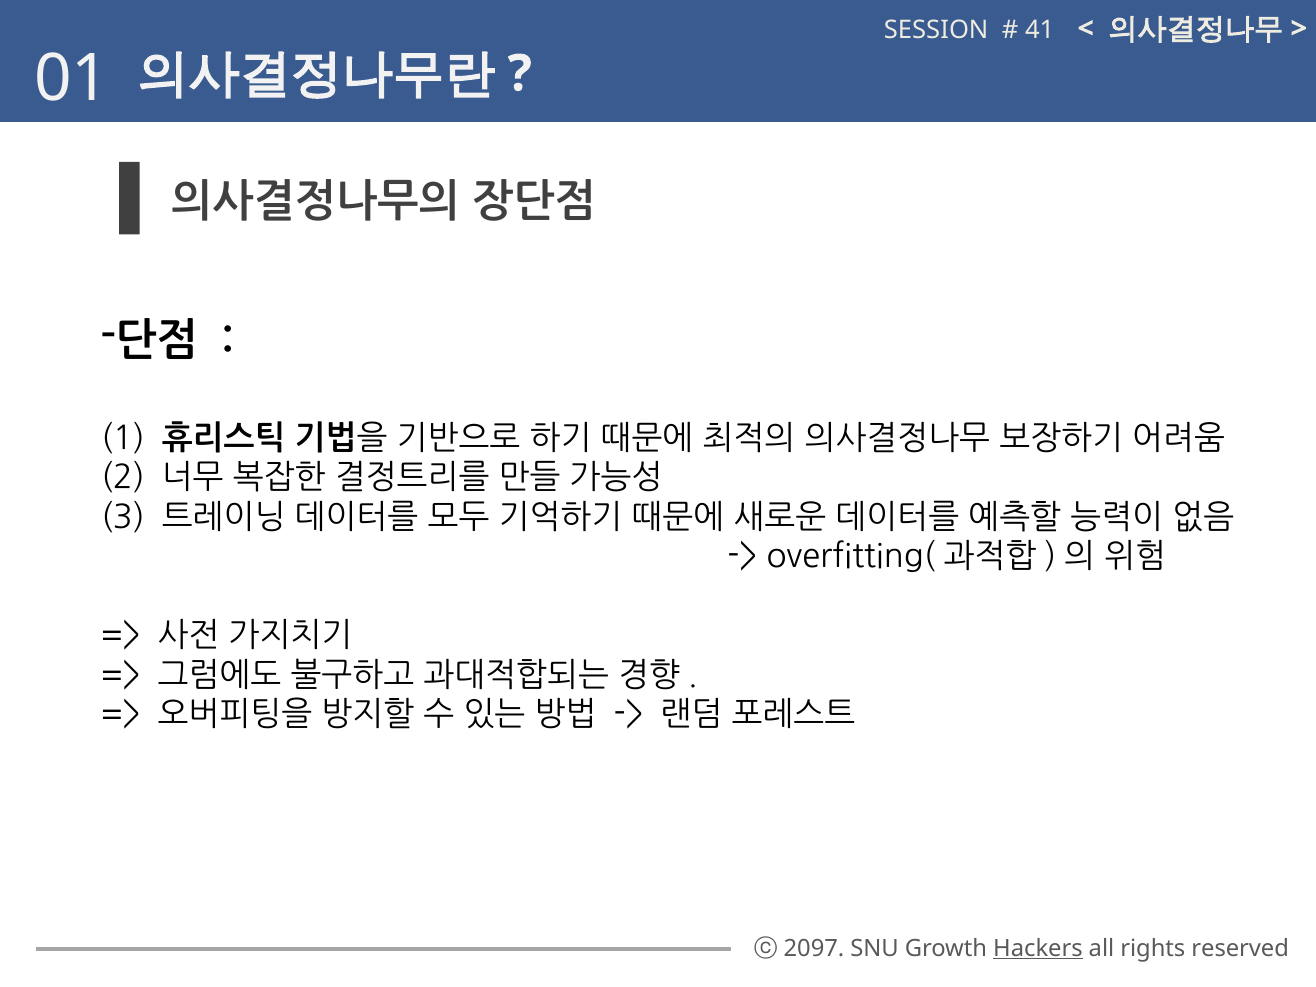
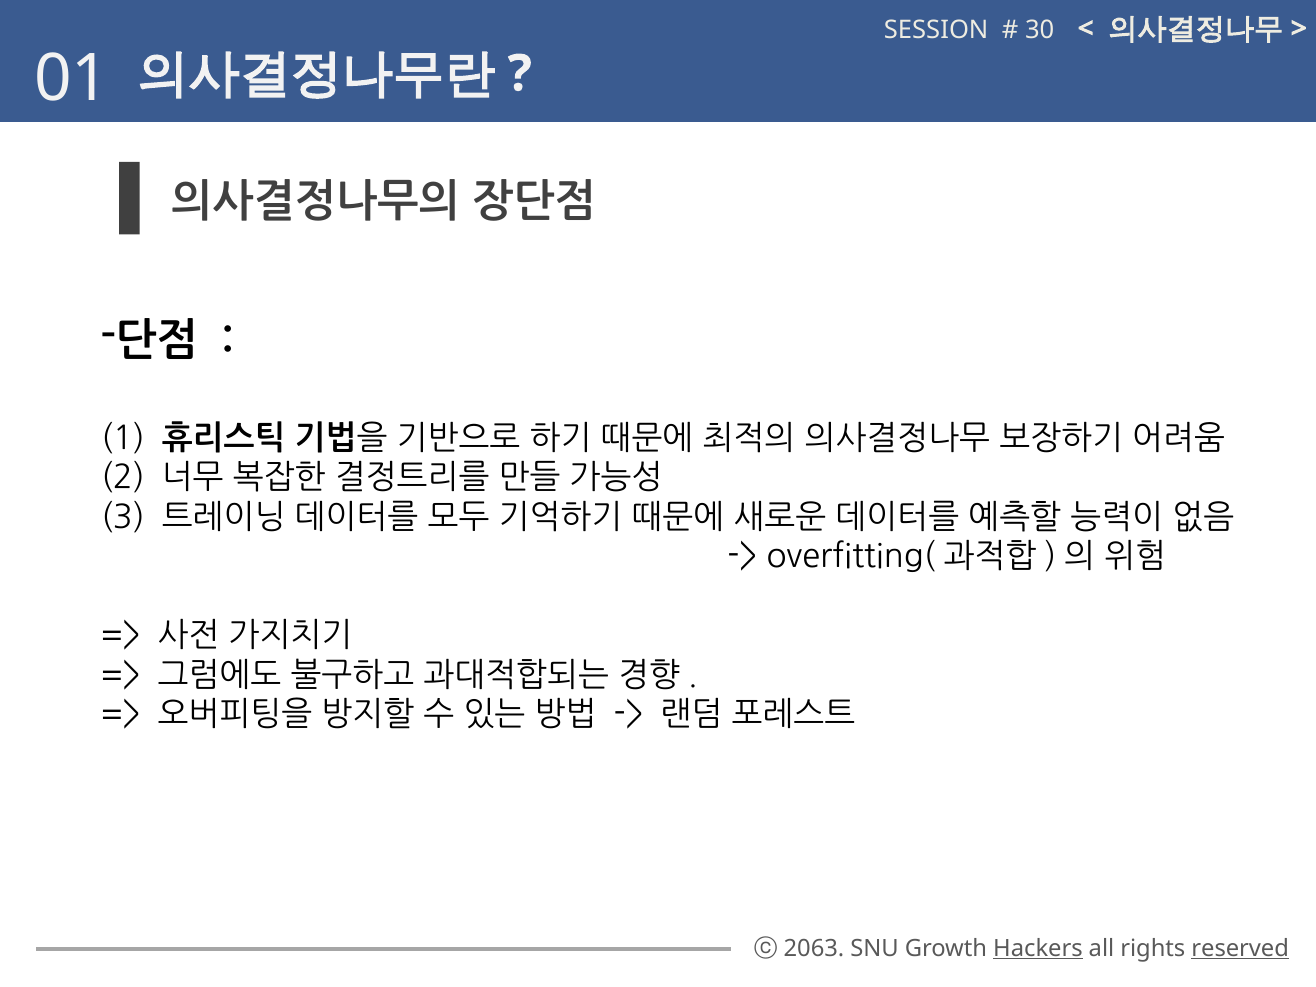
41: 41 -> 30 (1040, 30)
2097: 2097 -> 2063 (814, 948)
reserved underline: none -> present (1240, 948)
